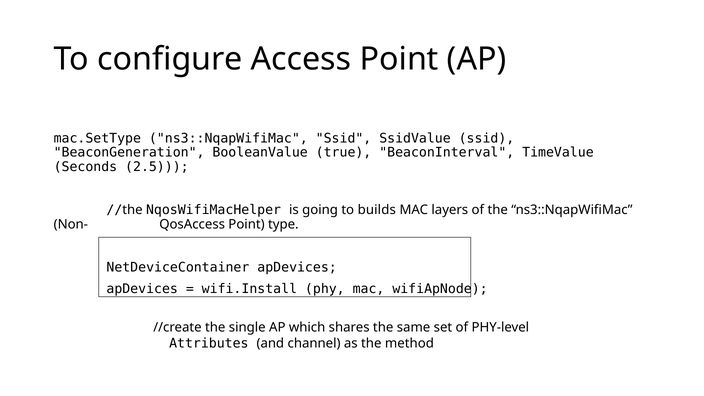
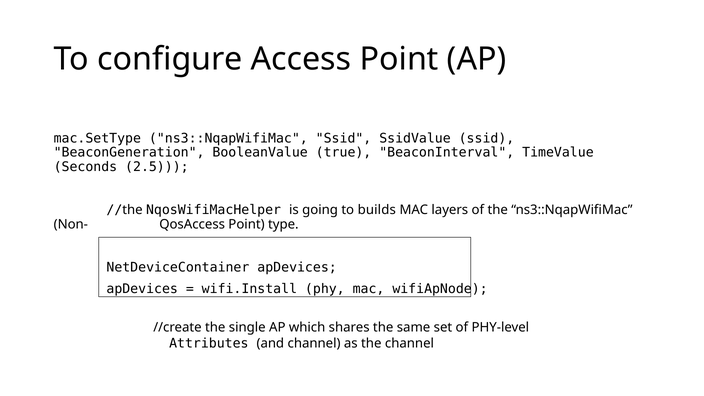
the method: method -> channel (409, 343)
